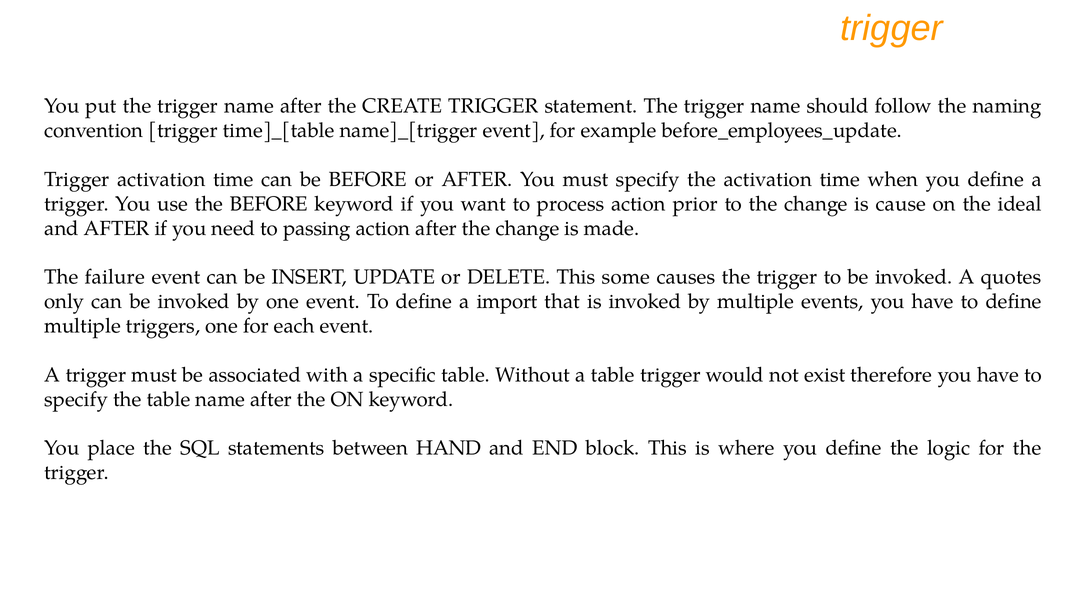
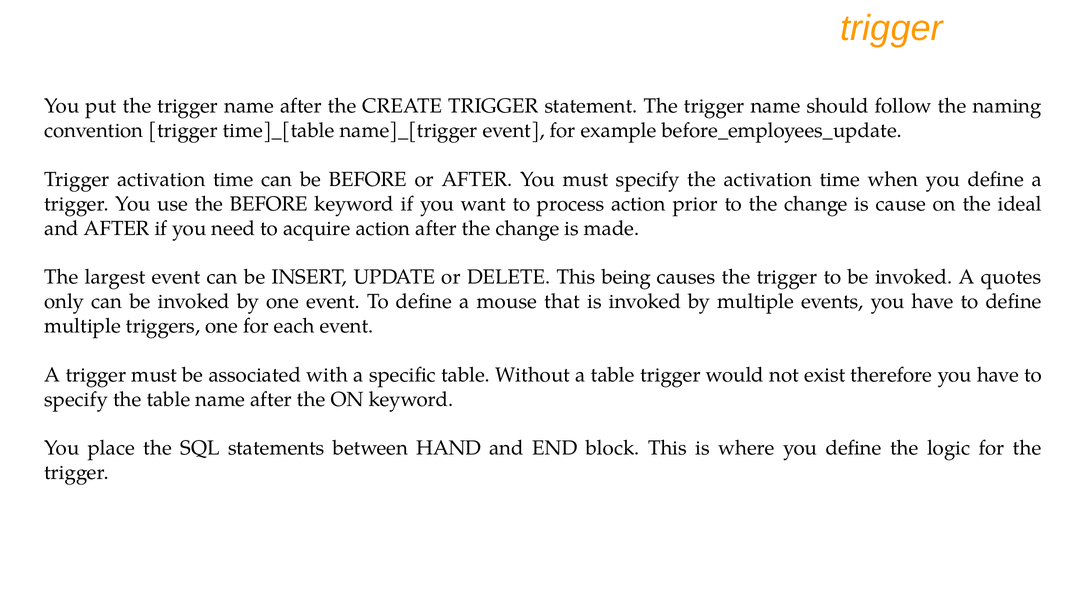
passing: passing -> acquire (317, 228)
failure: failure -> largest (115, 277)
some: some -> being (626, 277)
import: import -> mouse (507, 302)
